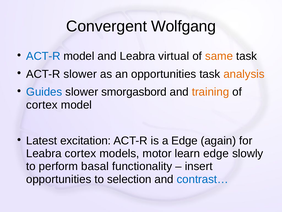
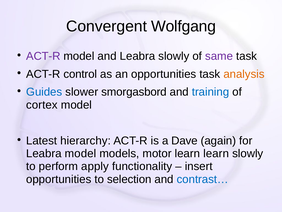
ACT-R colour: blue -> purple (43, 56)
Leabra virtual: virtual -> slowly (174, 56)
same colour: orange -> purple (219, 56)
ACT-R slower: slower -> control (80, 74)
training colour: orange -> blue (210, 92)
excitation: excitation -> hierarchy (86, 140)
a Edge: Edge -> Dave (184, 140)
Leabra cortex: cortex -> model (80, 153)
learn edge: edge -> learn (216, 153)
basal: basal -> apply (95, 166)
